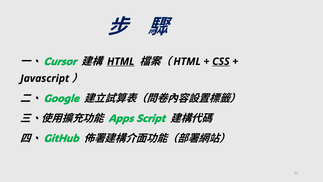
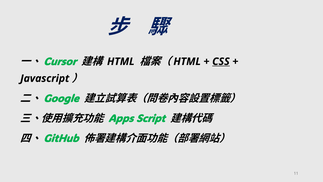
HTML underline: present -> none (121, 61)
